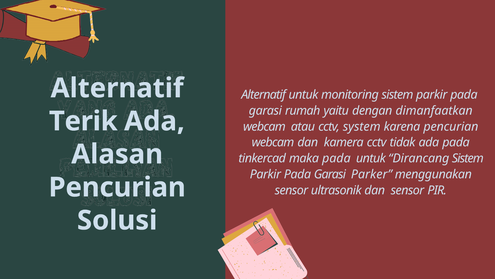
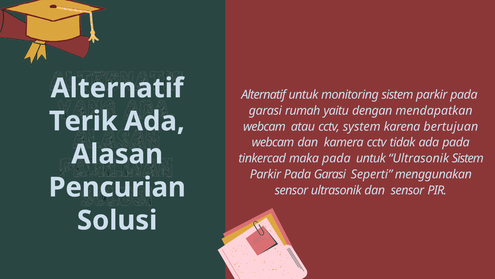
dimanfaatkan: dimanfaatkan -> mendapatkan (434, 111)
karena pencurian: pencurian -> bertujuan (451, 126)
untuk Dirancang: Dirancang -> Ultrasonik (419, 158)
Parker: Parker -> Seperti (372, 174)
